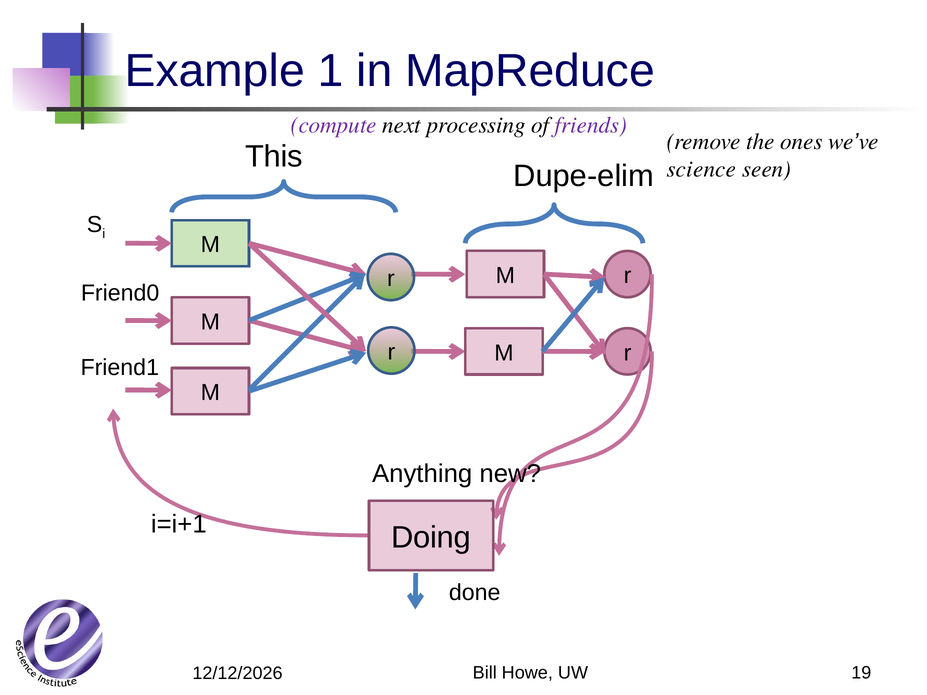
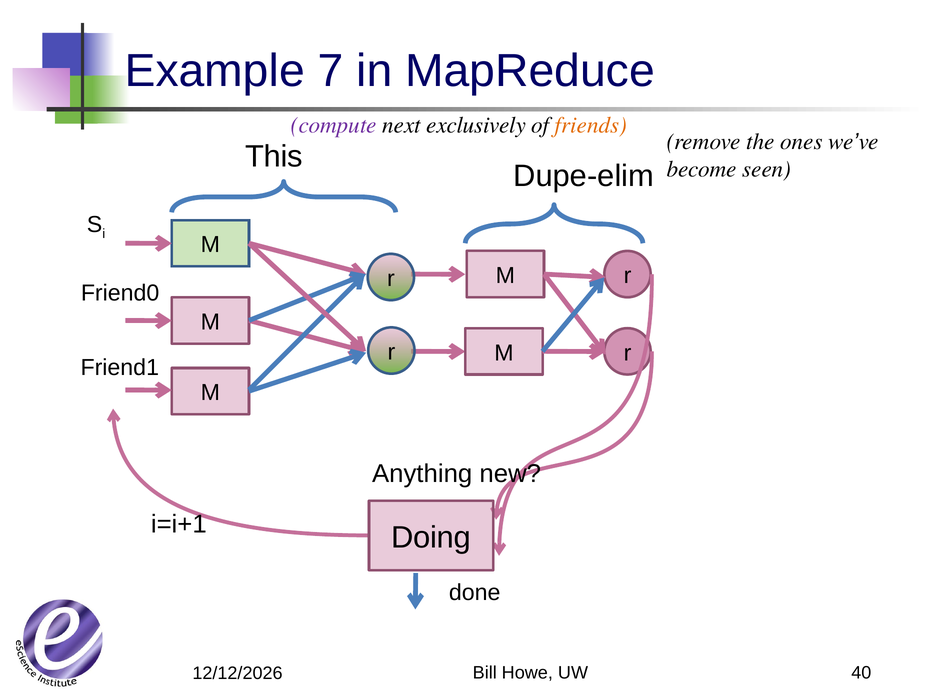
1: 1 -> 7 (331, 71)
processing: processing -> exclusively (476, 125)
friends colour: purple -> orange (591, 125)
science: science -> become (702, 169)
19: 19 -> 40 (861, 673)
